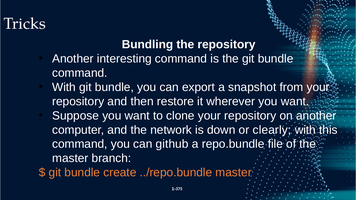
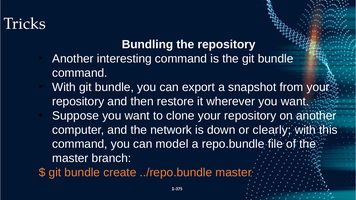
github: github -> model (172, 144)
